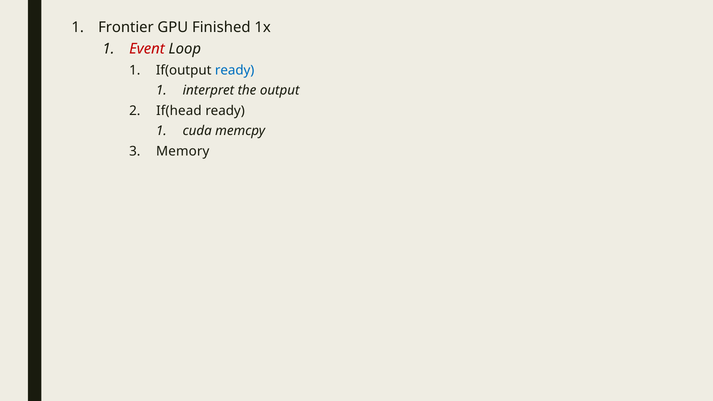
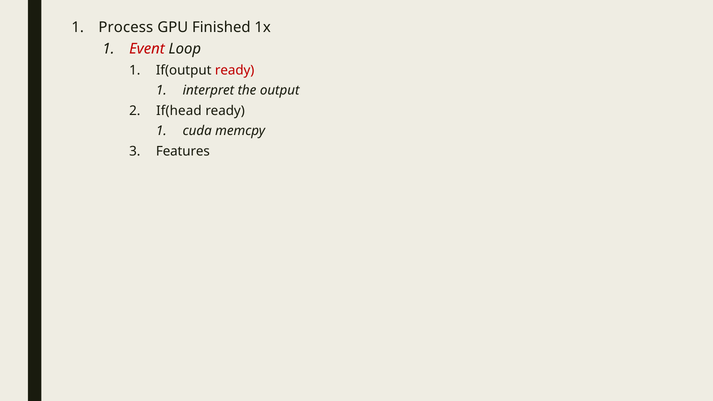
Frontier: Frontier -> Process (126, 27)
ready colour: blue -> red (235, 70)
Memory: Memory -> Features (183, 151)
